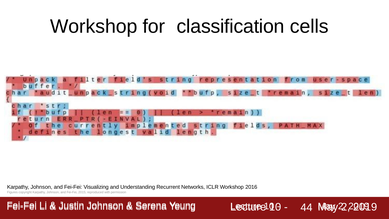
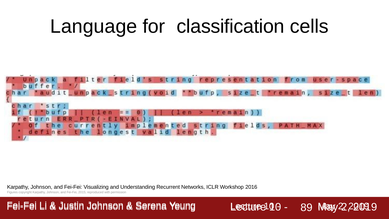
Workshop: Workshop -> Language (94, 27)
44: 44 -> 89 (306, 207)
